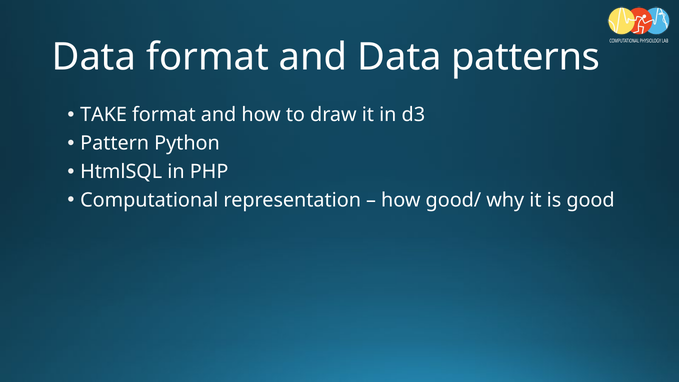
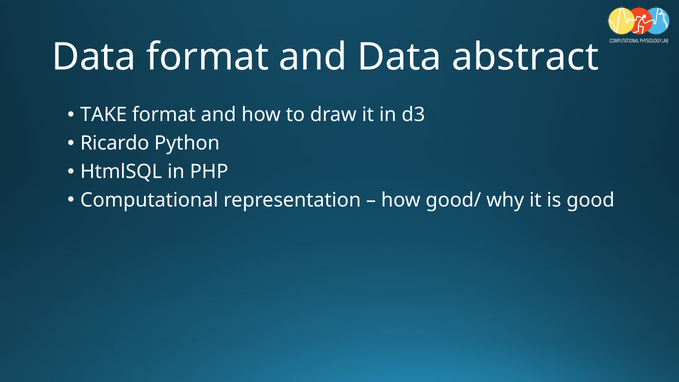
patterns: patterns -> abstract (525, 57)
Pattern: Pattern -> Ricardo (115, 143)
